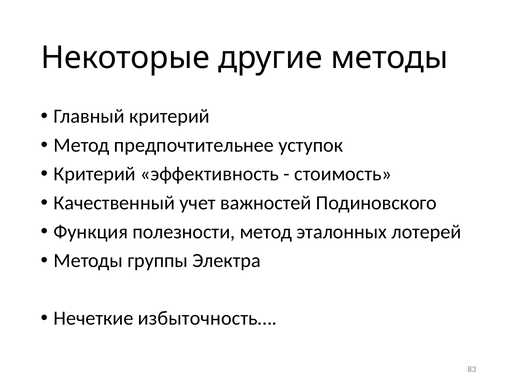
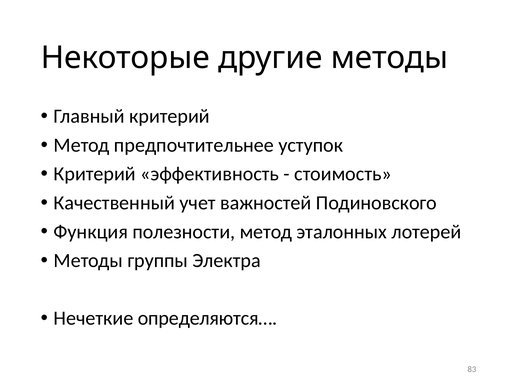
избыточность…: избыточность… -> определяются… (208, 319)
